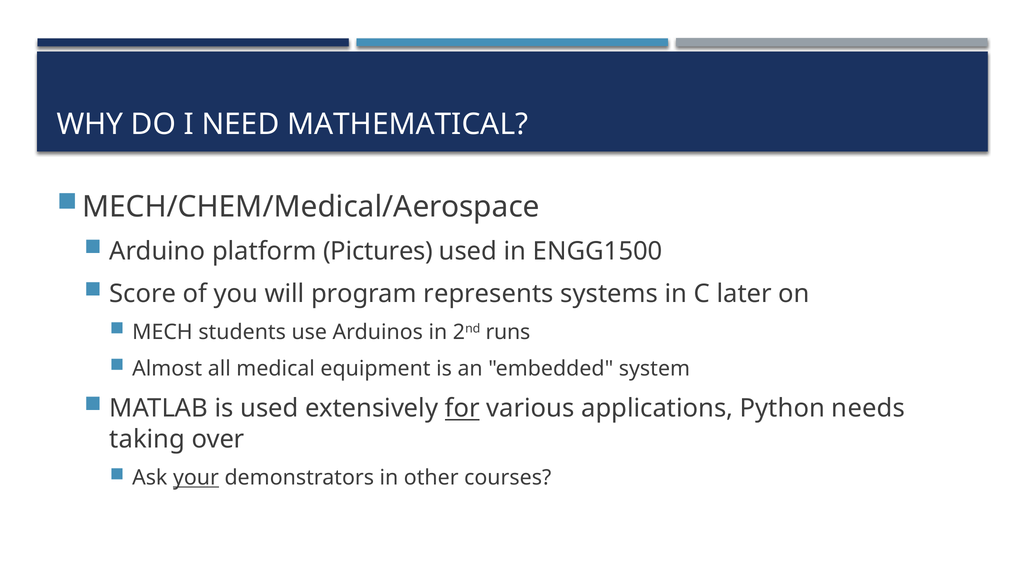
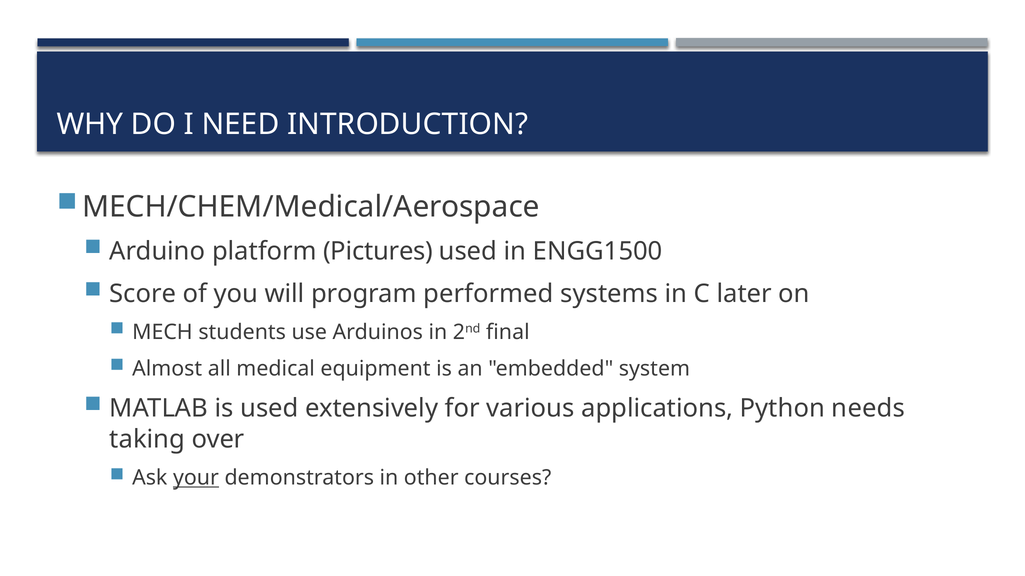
MATHEMATICAL: MATHEMATICAL -> INTRODUCTION (408, 125)
represents: represents -> performed (489, 294)
runs: runs -> final (508, 333)
for underline: present -> none (462, 409)
